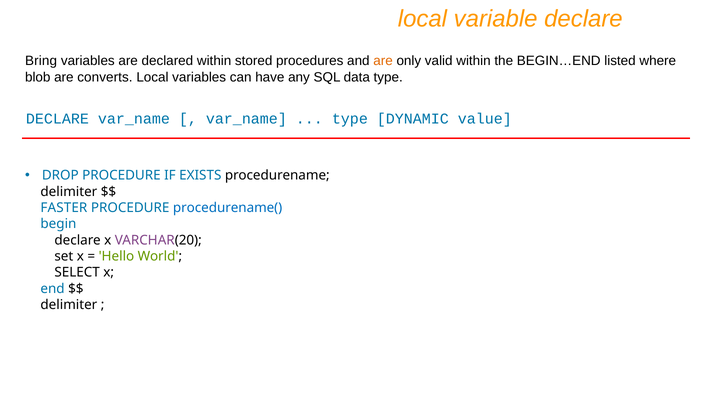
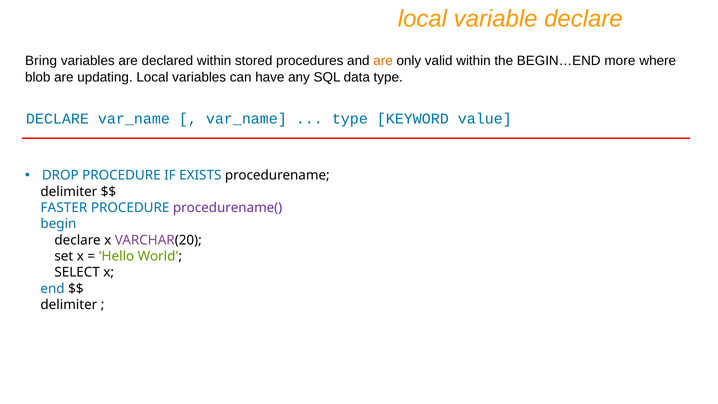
listed: listed -> more (620, 61)
converts: converts -> updating (105, 77)
DYNAMIC: DYNAMIC -> KEYWORD (413, 119)
procedurename( colour: blue -> purple (228, 208)
